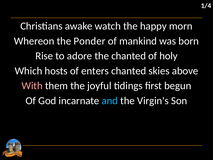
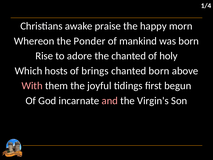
watch: watch -> praise (108, 26)
enters: enters -> brings (95, 71)
chanted skies: skies -> born (159, 71)
and colour: light blue -> pink (110, 101)
